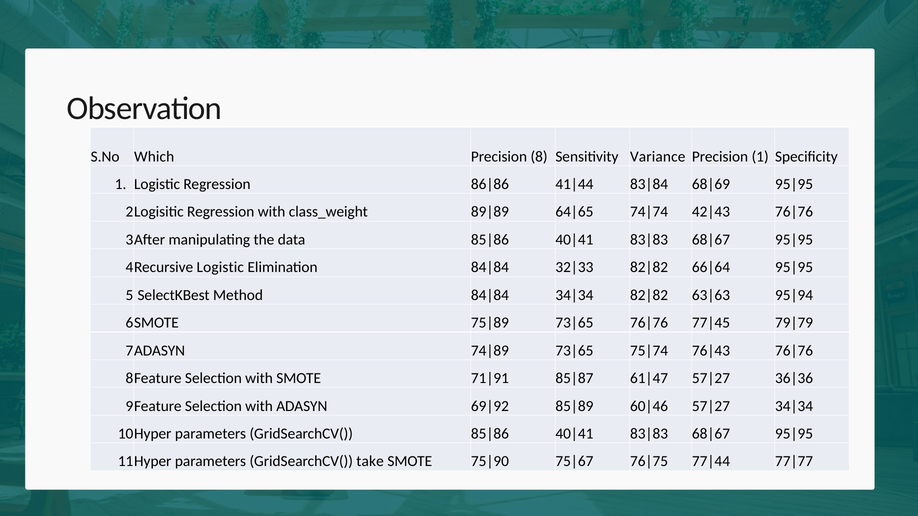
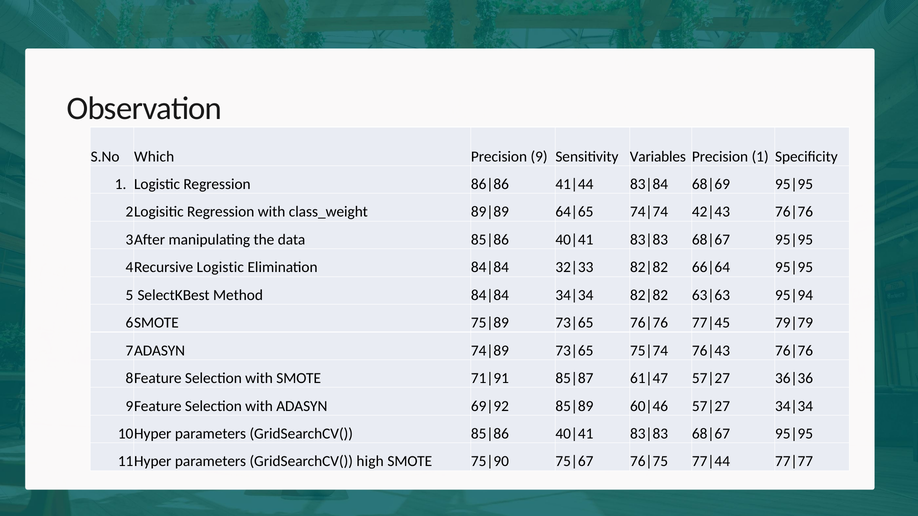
8: 8 -> 9 (539, 157)
Variance: Variance -> Variables (658, 157)
take: take -> high (370, 462)
